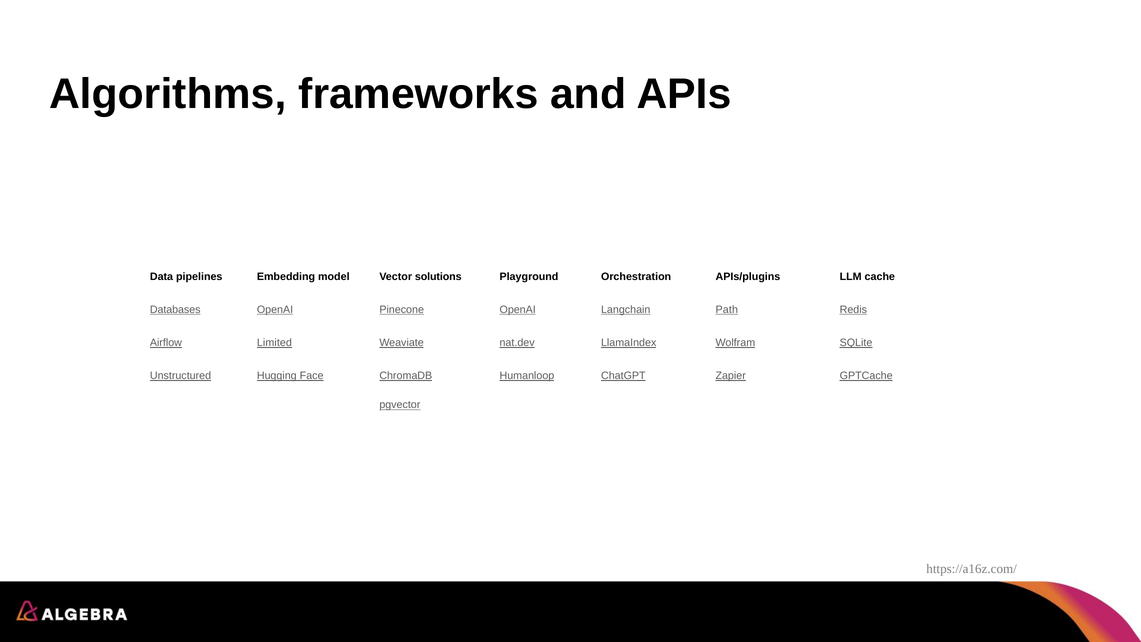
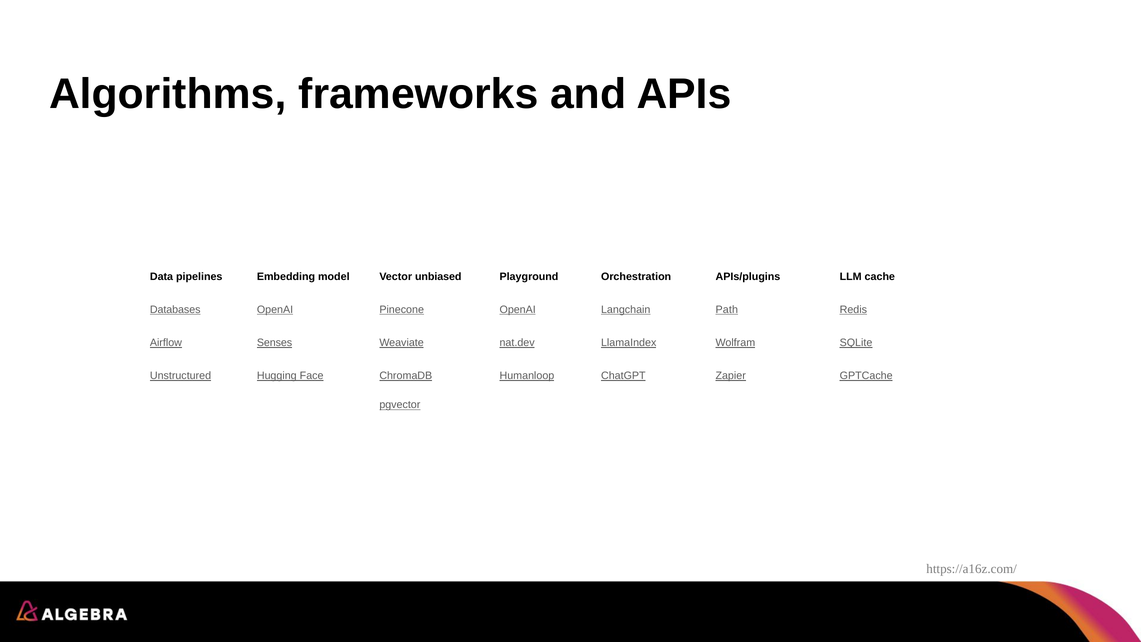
solutions: solutions -> unbiased (438, 277)
Limited: Limited -> Senses (275, 343)
